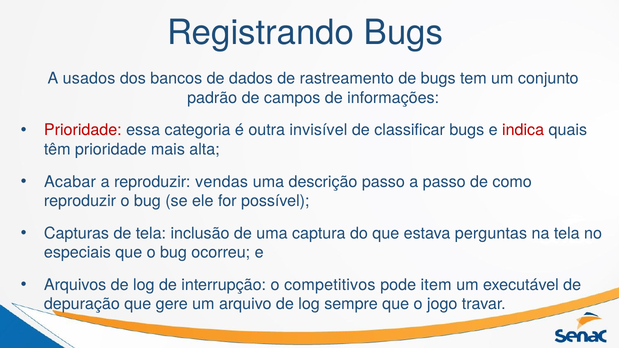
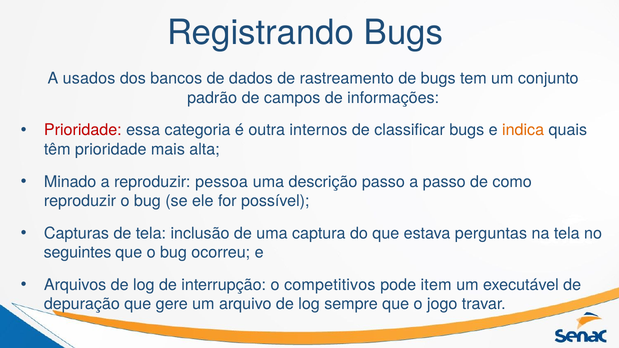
invisível: invisível -> internos (318, 130)
indica colour: red -> orange (523, 130)
Acabar: Acabar -> Minado (70, 182)
vendas: vendas -> pessoa (222, 182)
especiais: especiais -> seguintes (78, 253)
